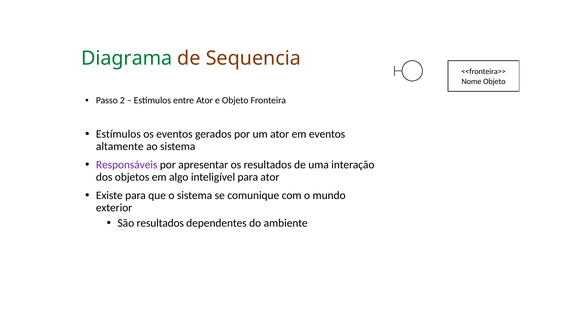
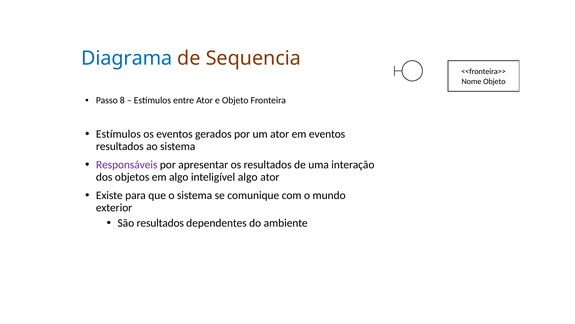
Diagrama colour: green -> blue (127, 58)
2: 2 -> 8 (122, 100)
altamente: altamente -> resultados (120, 146)
inteligível para: para -> algo (248, 177)
